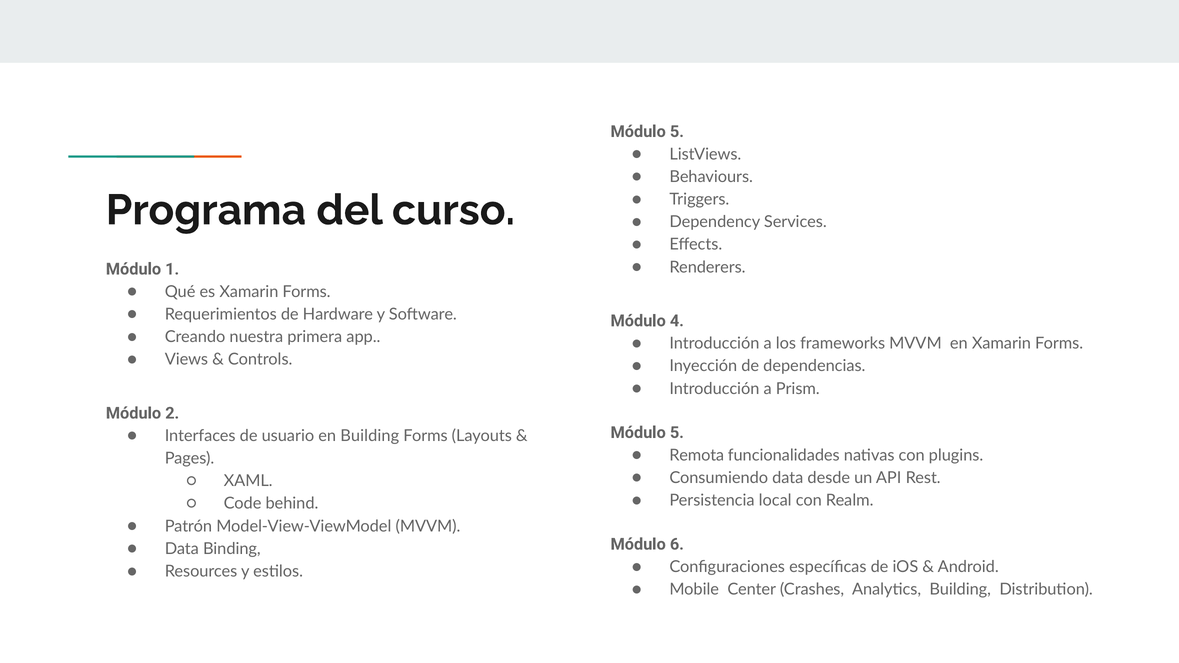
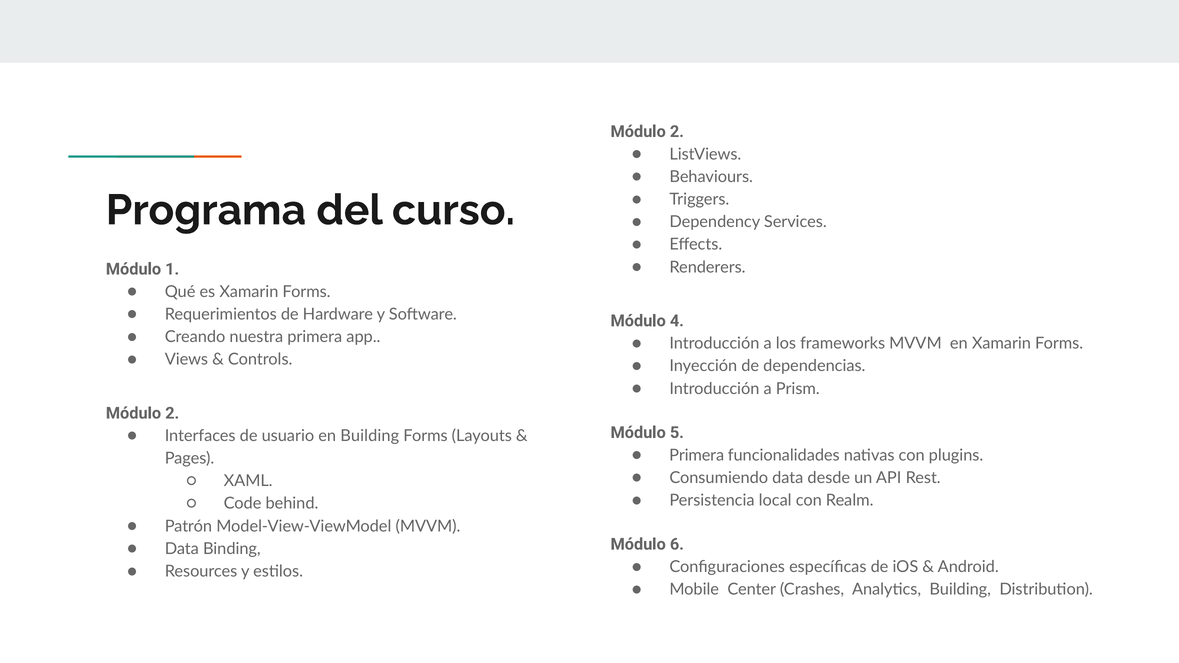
5: 5 -> 2 (677, 132)
Remota: Remota -> Primera (697, 455)
